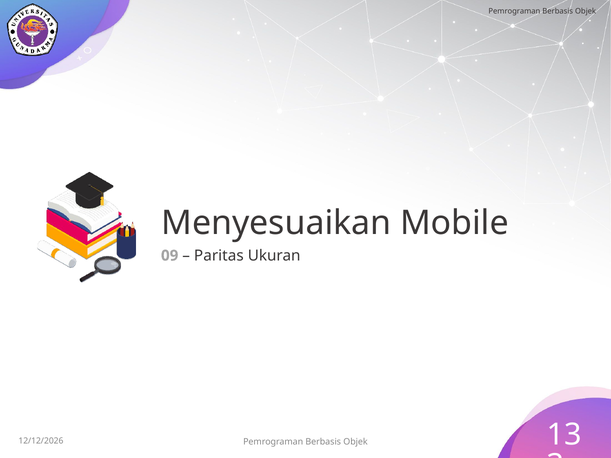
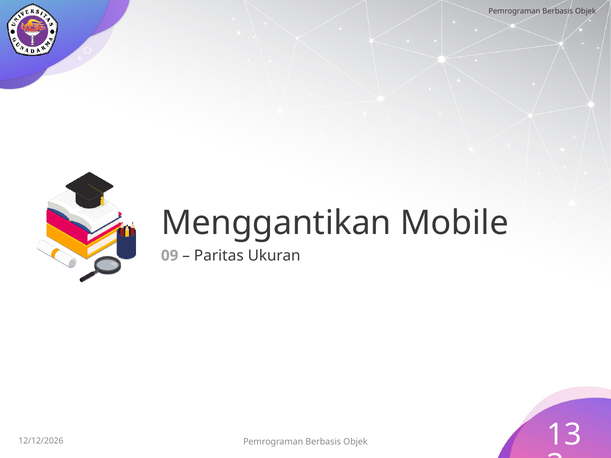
Menyesuaikan: Menyesuaikan -> Menggantikan (276, 223)
